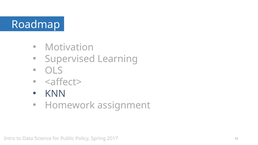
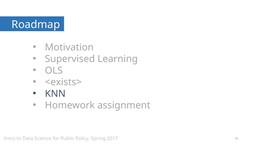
<affect>: <affect> -> <exists> (63, 82)
